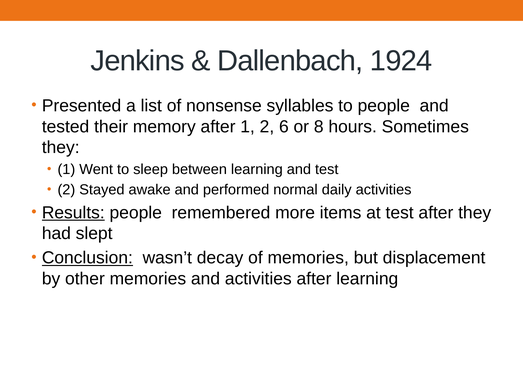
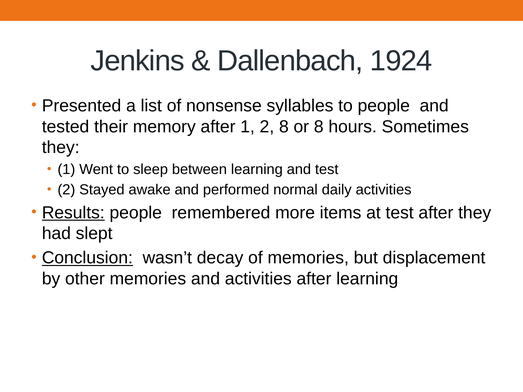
2 6: 6 -> 8 (284, 127)
